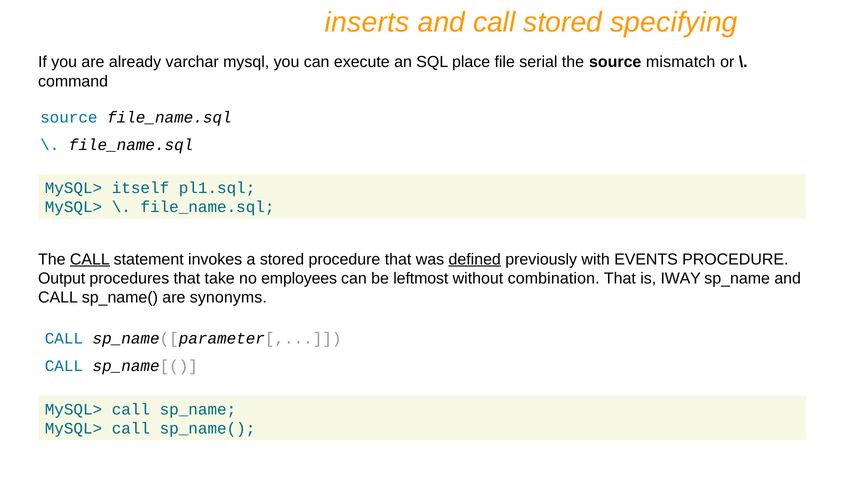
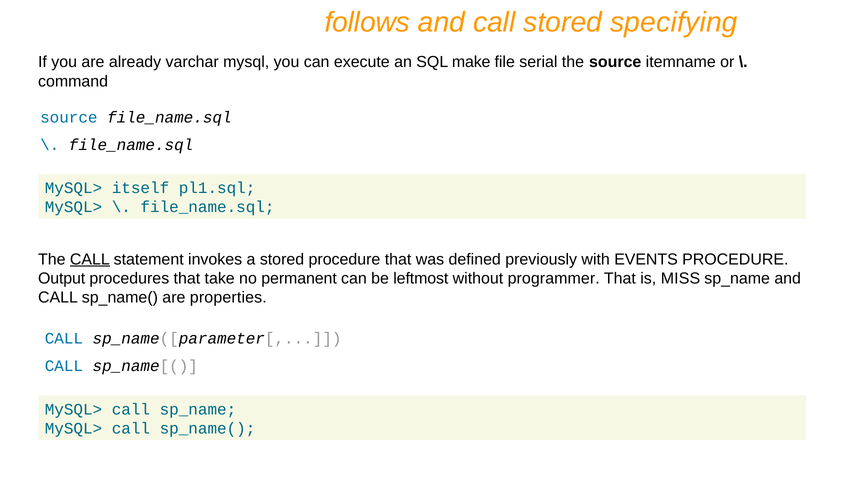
inserts: inserts -> follows (367, 22)
place: place -> make (471, 62)
mismatch: mismatch -> itemname (681, 62)
defined underline: present -> none (475, 259)
employees: employees -> permanent (299, 278)
combination: combination -> programmer (554, 278)
IWAY: IWAY -> MISS (680, 278)
synonyms: synonyms -> properties (228, 297)
